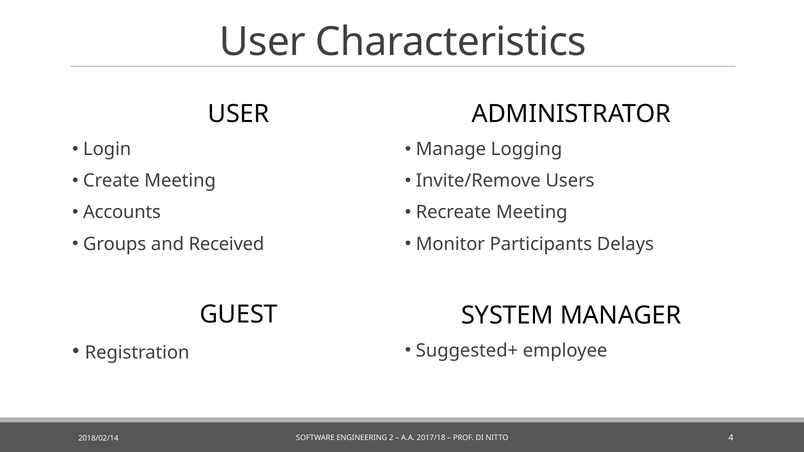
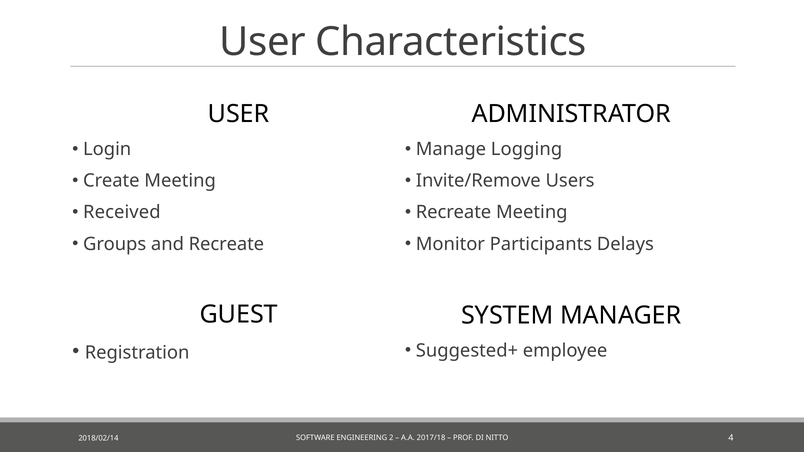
Accounts: Accounts -> Received (122, 212)
and Received: Received -> Recreate (226, 244)
